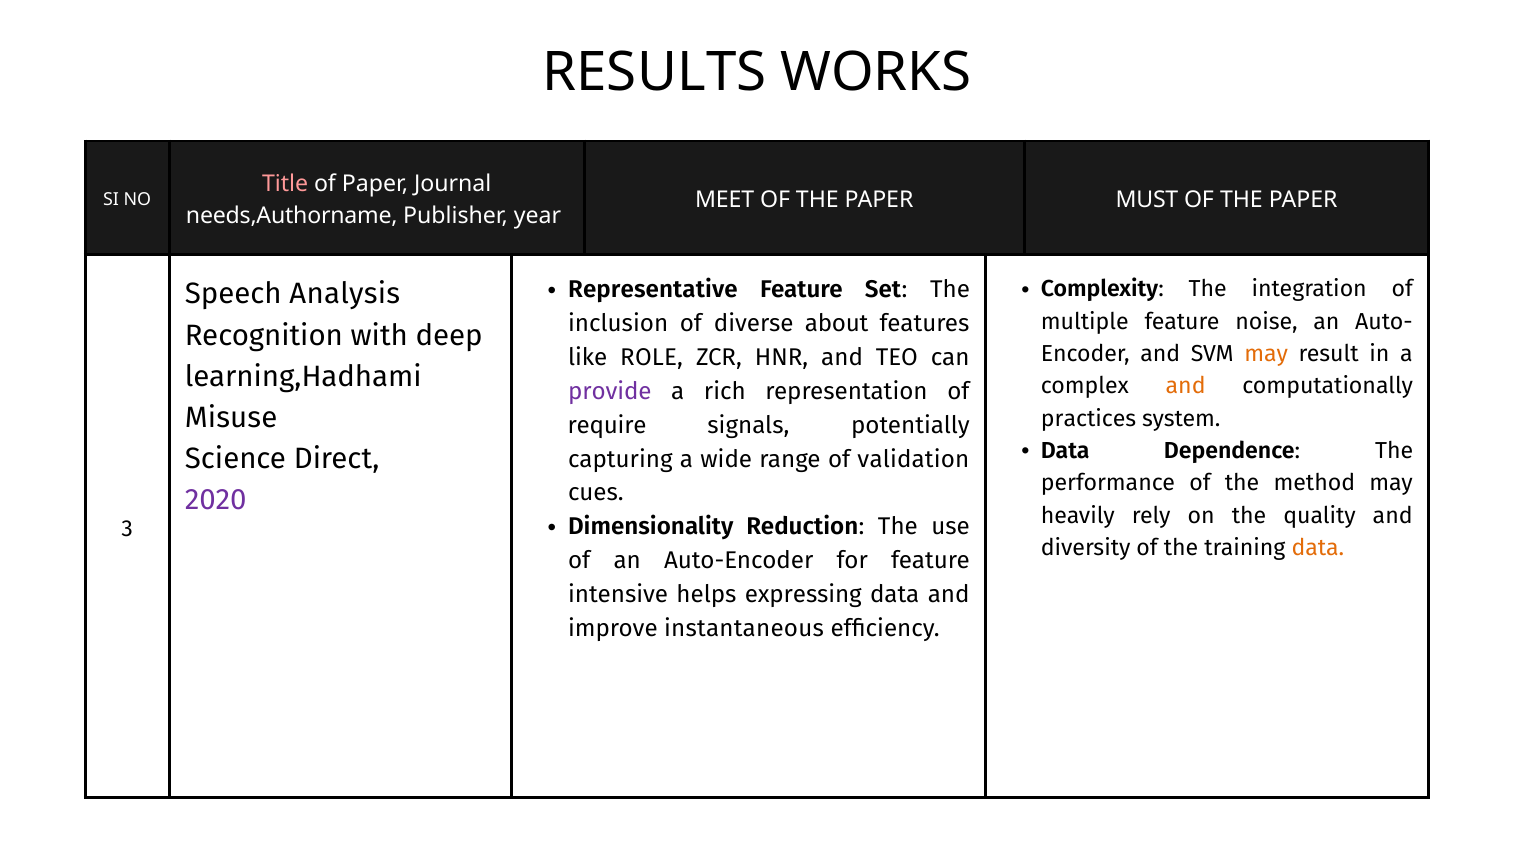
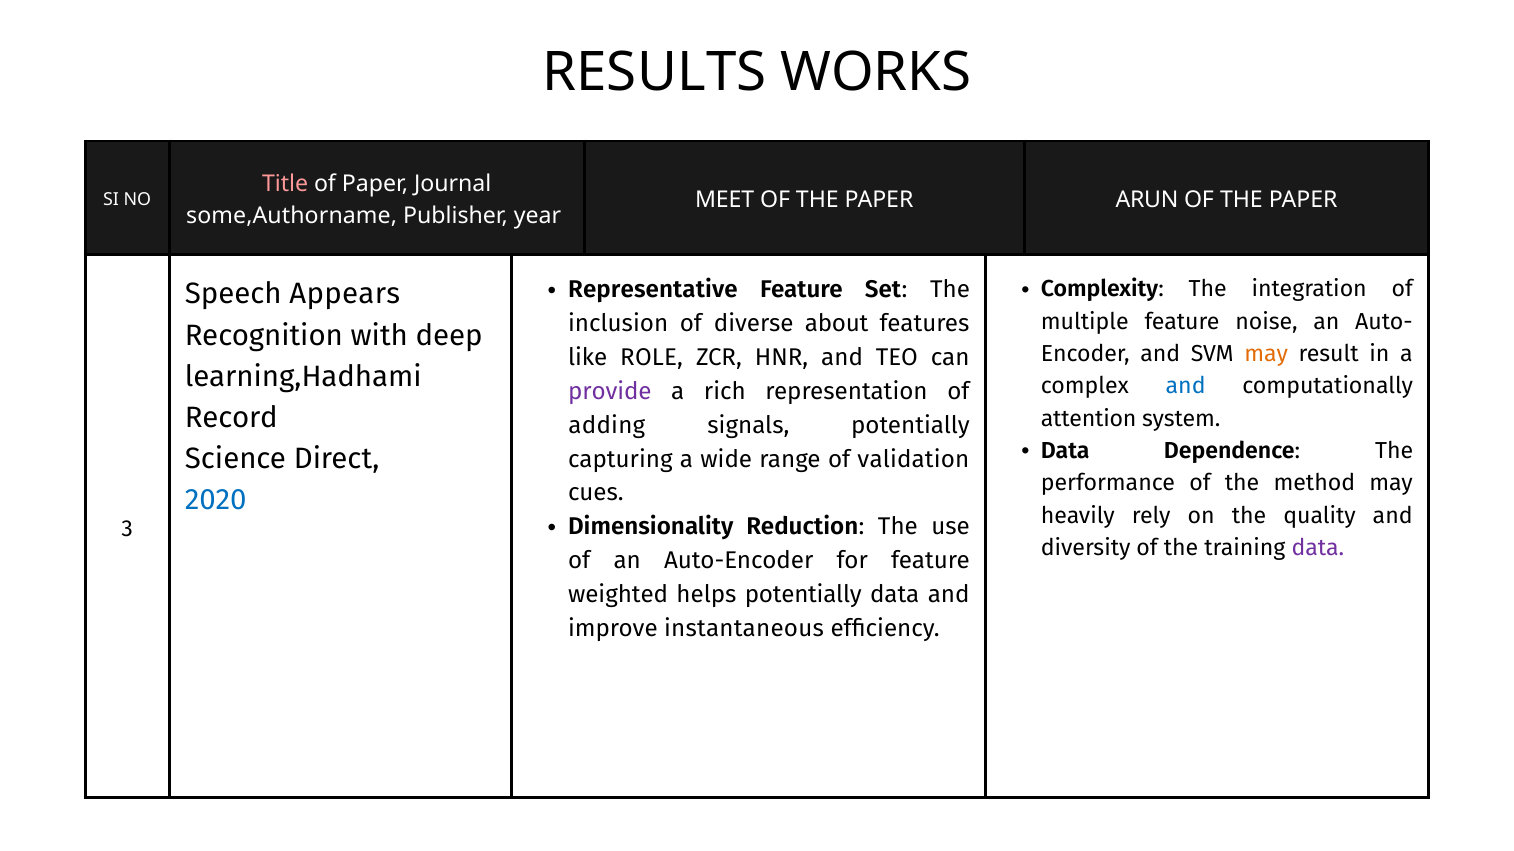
MUST: MUST -> ARUN (1147, 200)
needs,Authorname: needs,Authorname -> some,Authorname (292, 216)
Analysis: Analysis -> Appears (345, 294)
and colour: orange -> blue (1186, 387)
Misuse: Misuse -> Record (231, 418)
practices: practices -> attention (1089, 419)
require: require -> adding (607, 426)
2020 colour: purple -> blue (216, 501)
data colour: orange -> purple (1318, 548)
intensive: intensive -> weighted (618, 595)
helps expressing: expressing -> potentially (803, 595)
